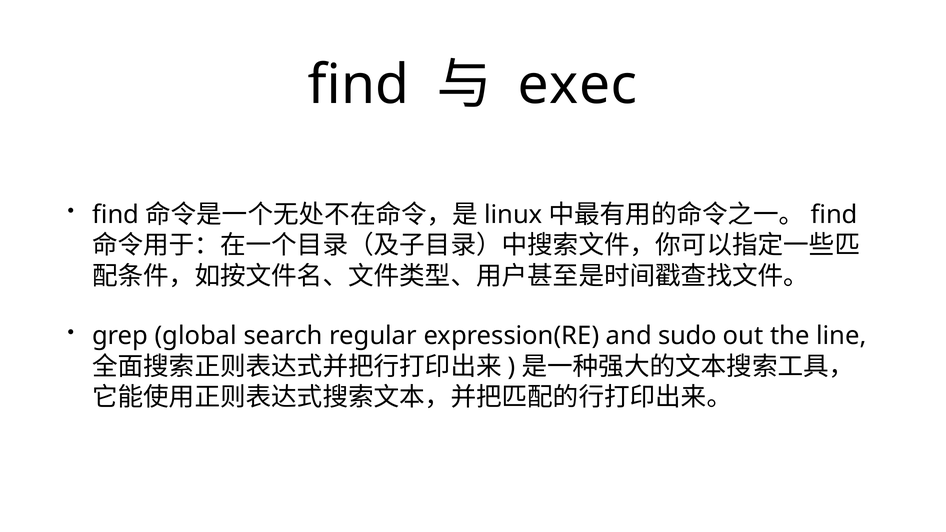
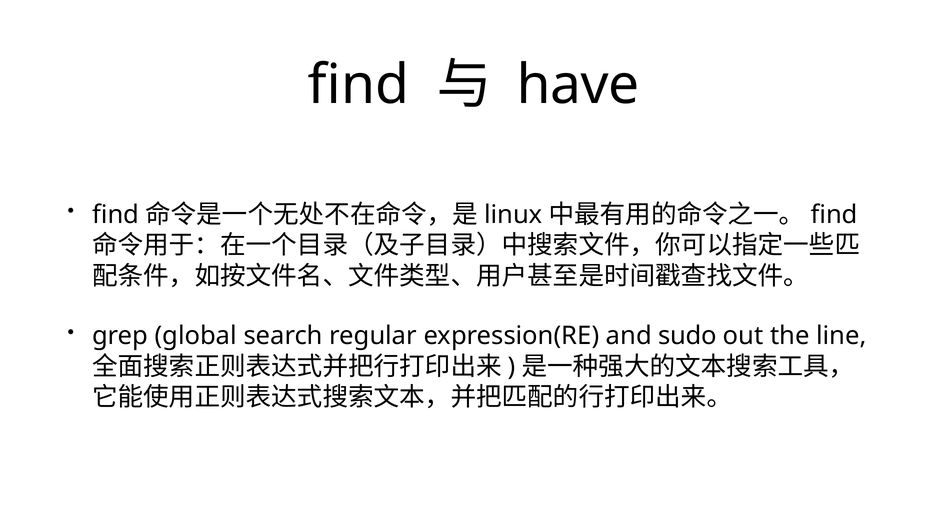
exec: exec -> have (578, 85)
